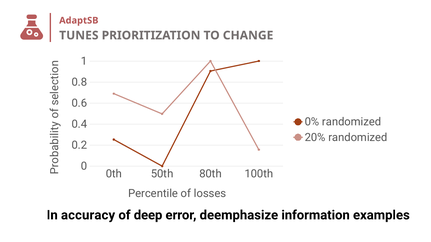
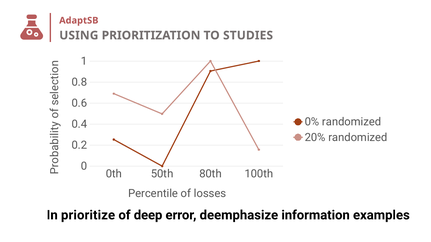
TUNES: TUNES -> USING (79, 35)
CHANGE: CHANGE -> STUDIES (248, 35)
accuracy: accuracy -> prioritize (88, 215)
